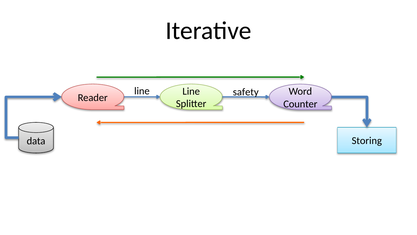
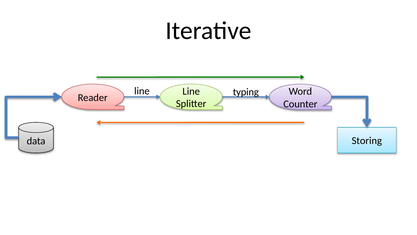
safety: safety -> typing (246, 92)
